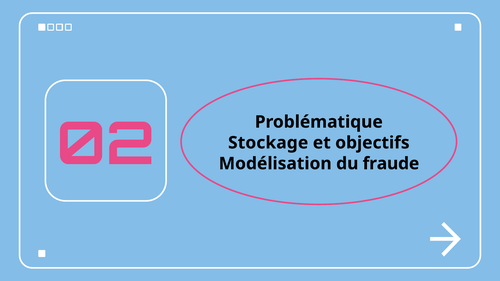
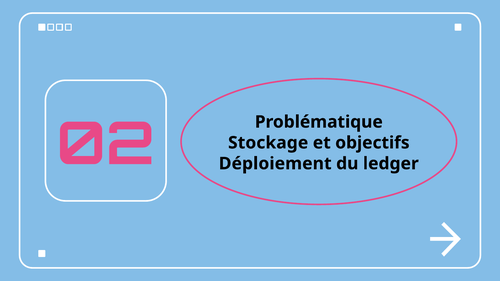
Modélisation: Modélisation -> Déploiement (275, 164)
fraude: fraude -> ledger (391, 164)
